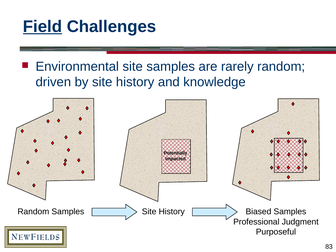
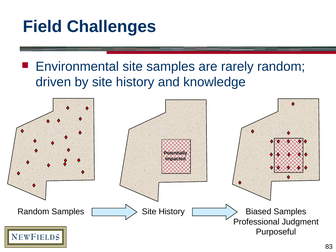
Field underline: present -> none (43, 26)
